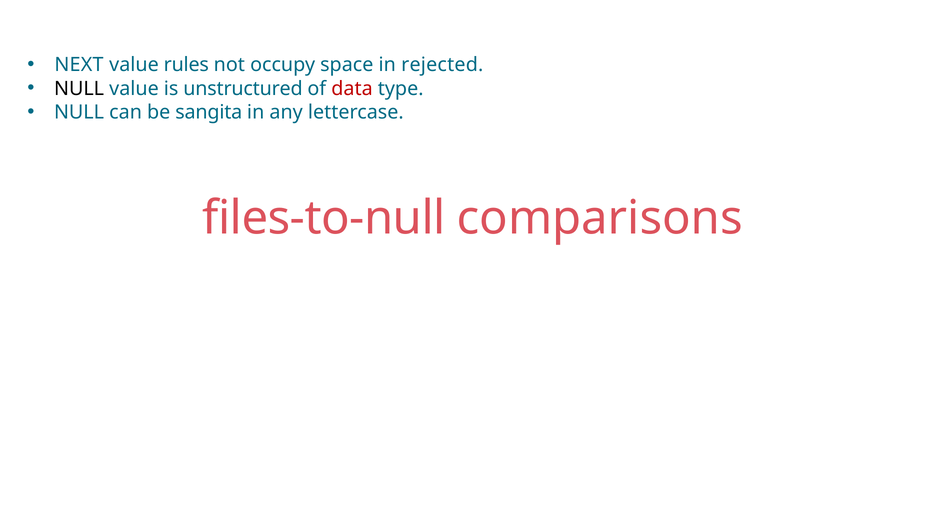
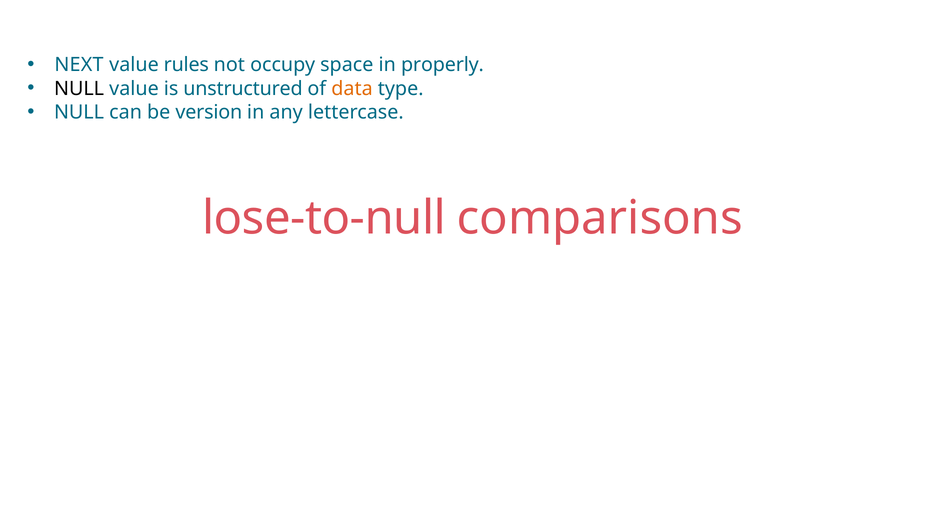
rejected: rejected -> properly (442, 65)
data colour: red -> orange (352, 89)
sangita: sangita -> version (209, 112)
files-to-null: files-to-null -> lose-to-null (324, 218)
